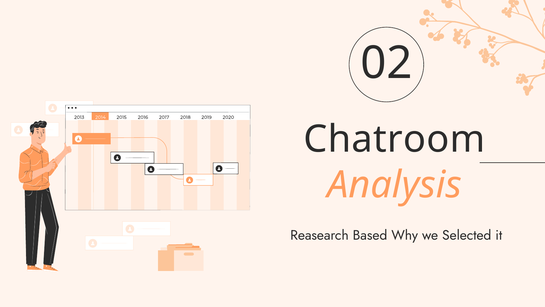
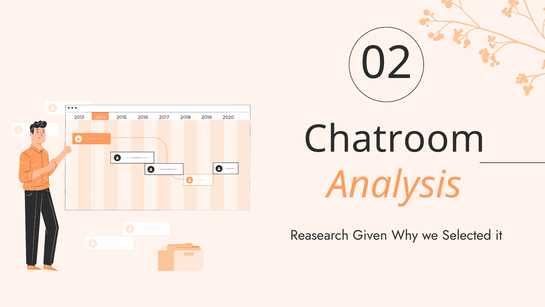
Based: Based -> Given (370, 235)
